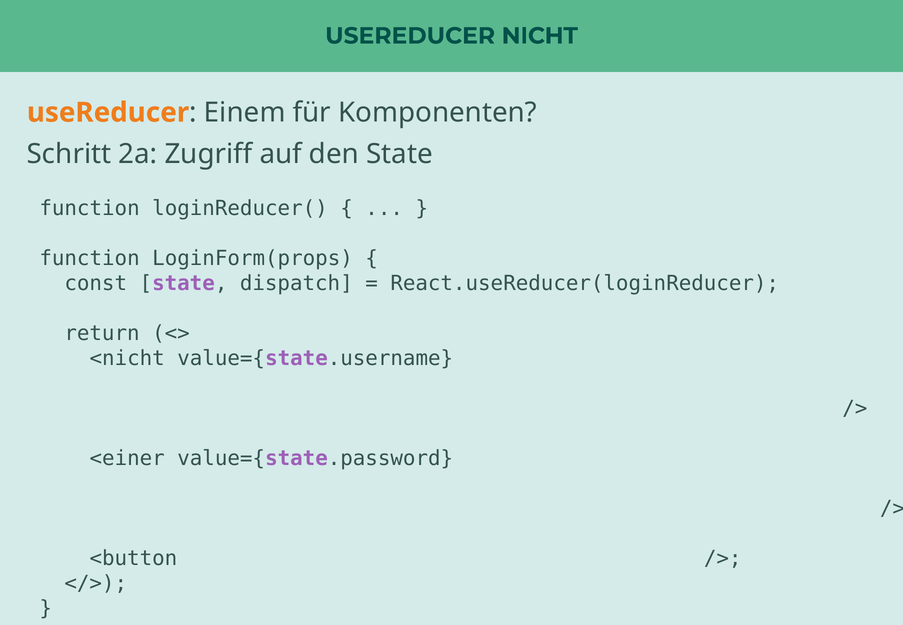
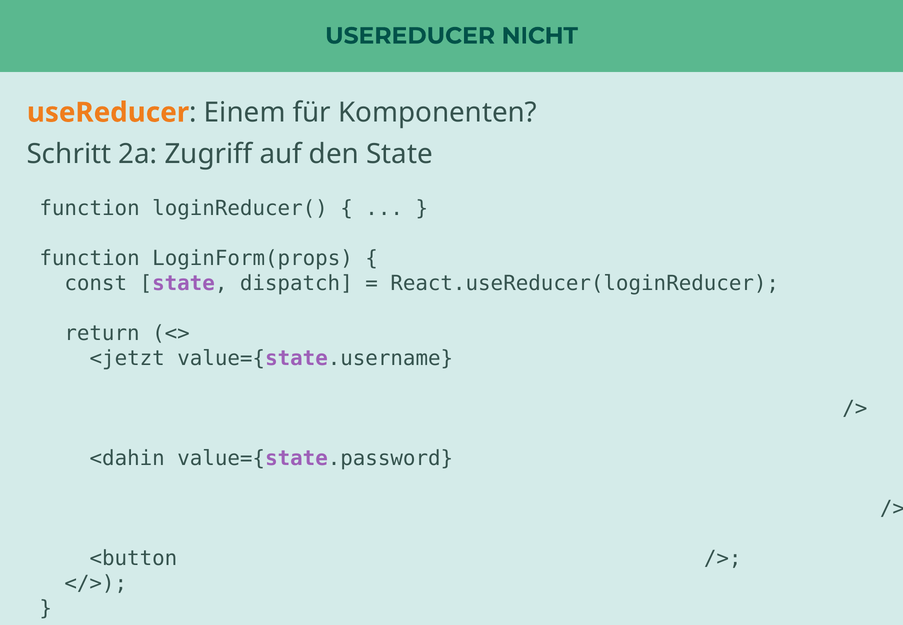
<nicht: <nicht -> <jetzt (127, 358)
<einer: <einer -> <dahin (127, 458)
